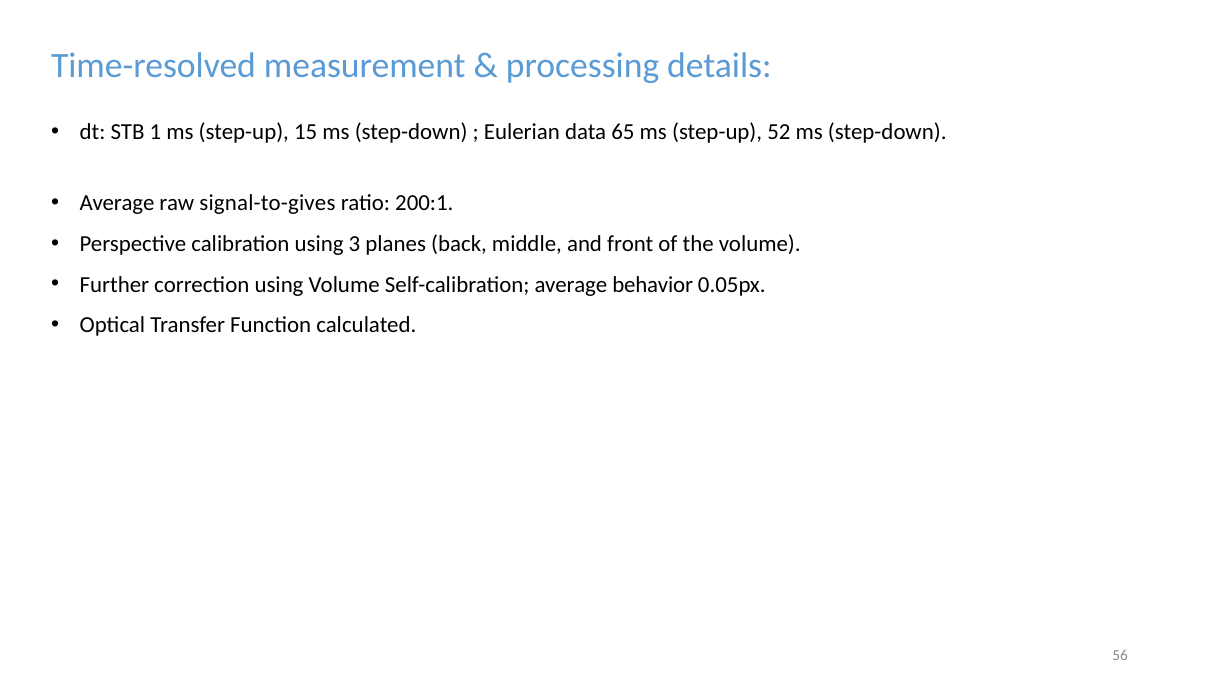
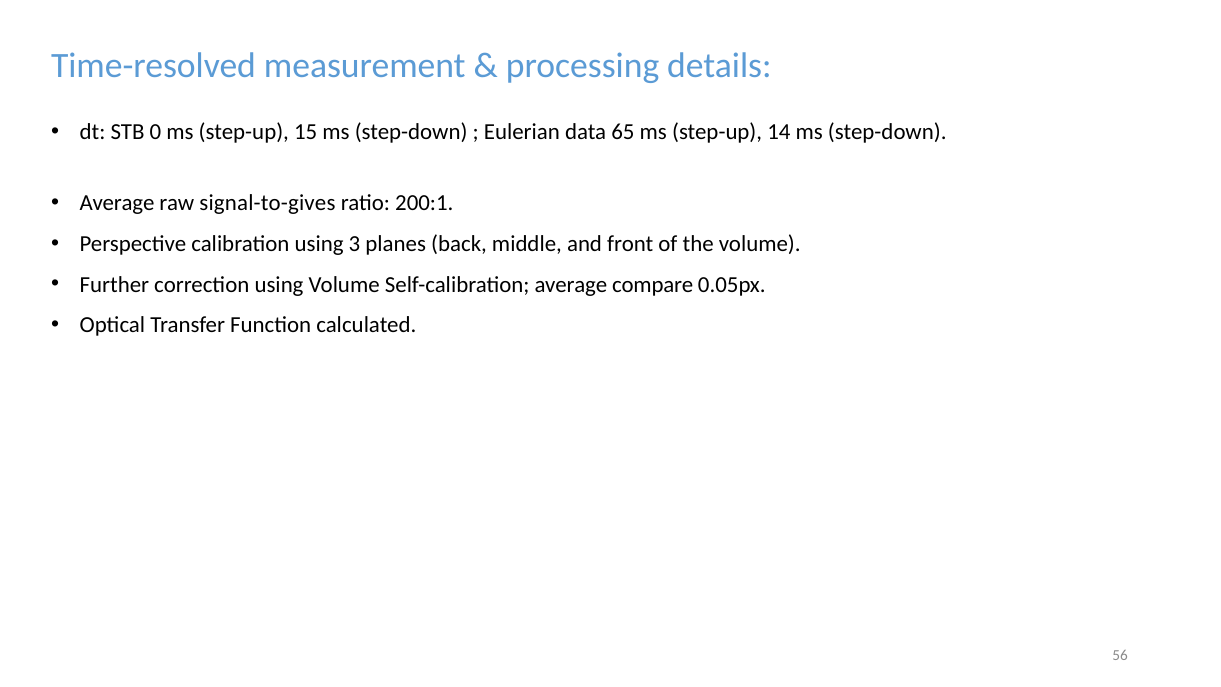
1: 1 -> 0 (155, 132)
52: 52 -> 14 (779, 132)
behavior: behavior -> compare (653, 285)
